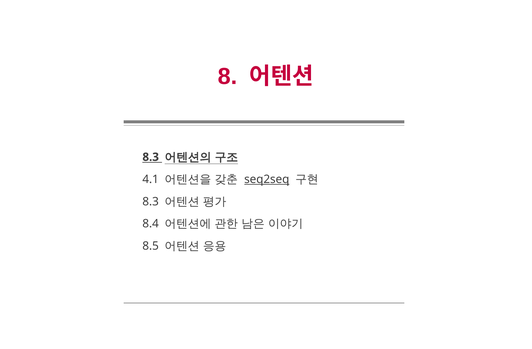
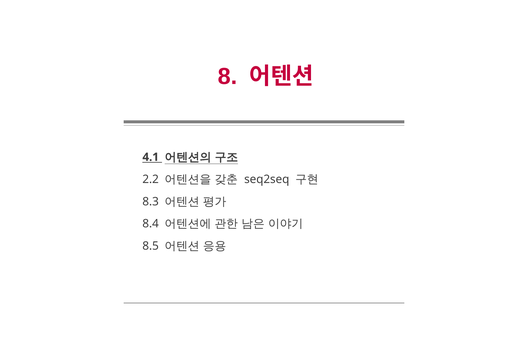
8.3: 8.3 -> 4.1 (151, 157)
4.1: 4.1 -> 2.2 (151, 180)
seq2seq underline: present -> none (267, 180)
